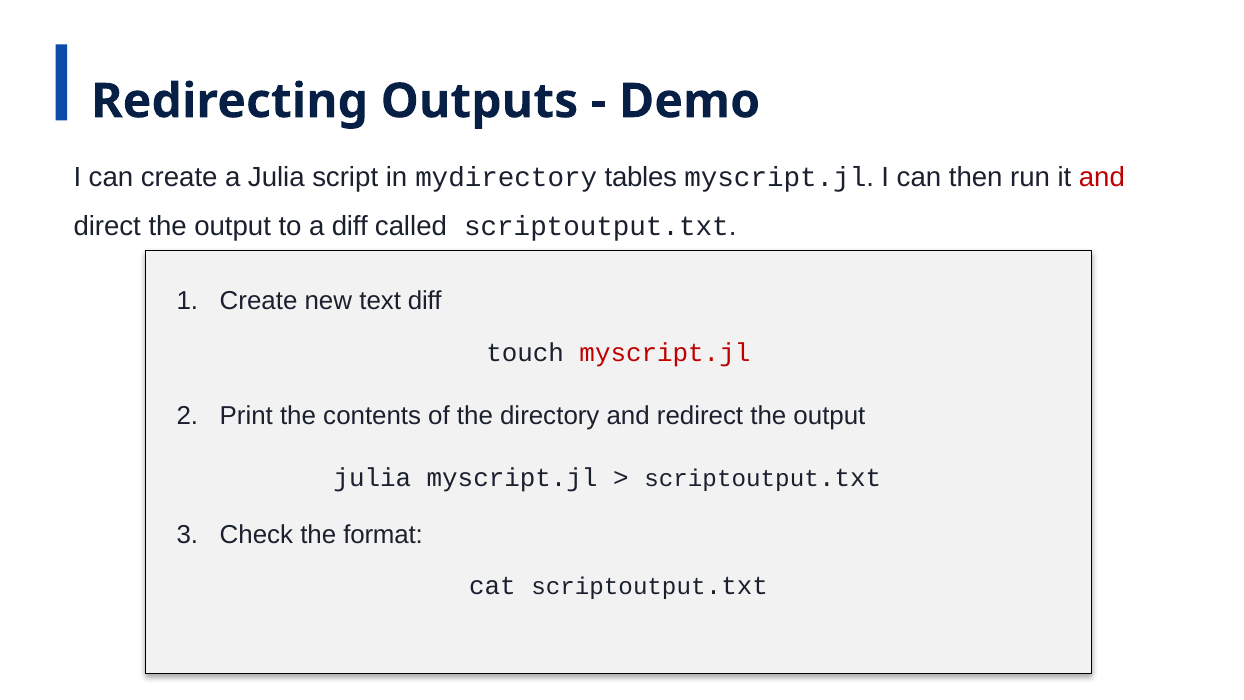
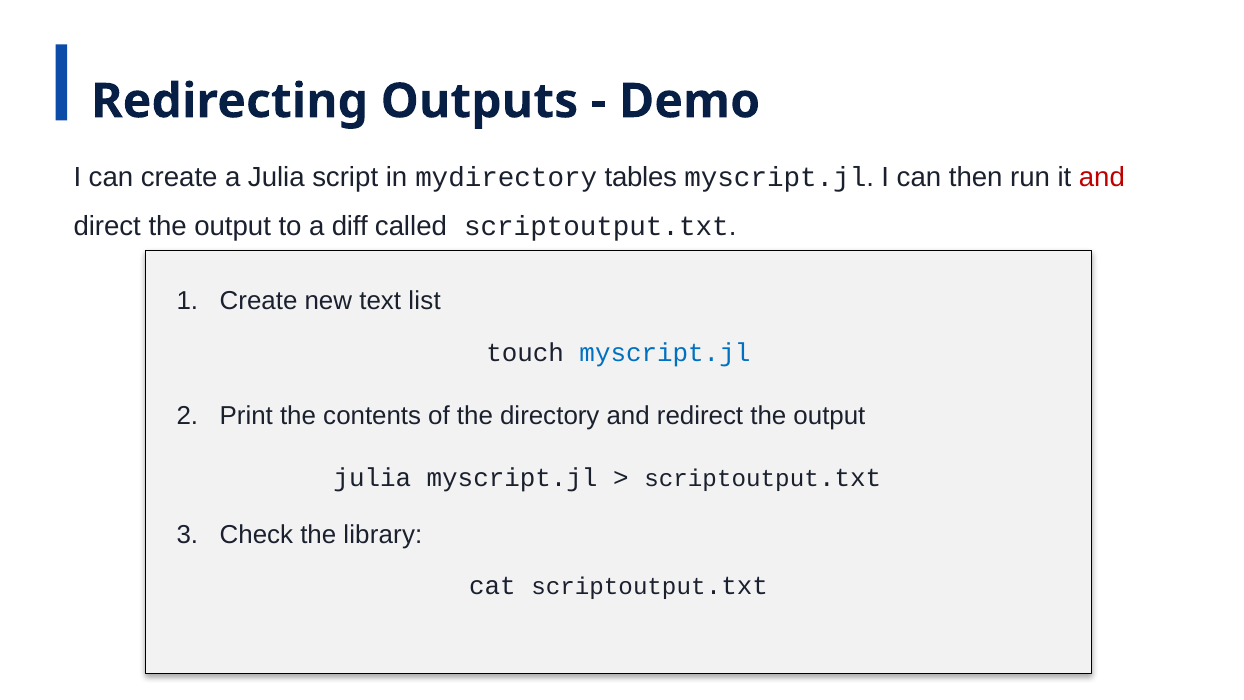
text diff: diff -> list (425, 301)
myscript.jl colour: red -> blue (665, 353)
format: format -> library (383, 534)
